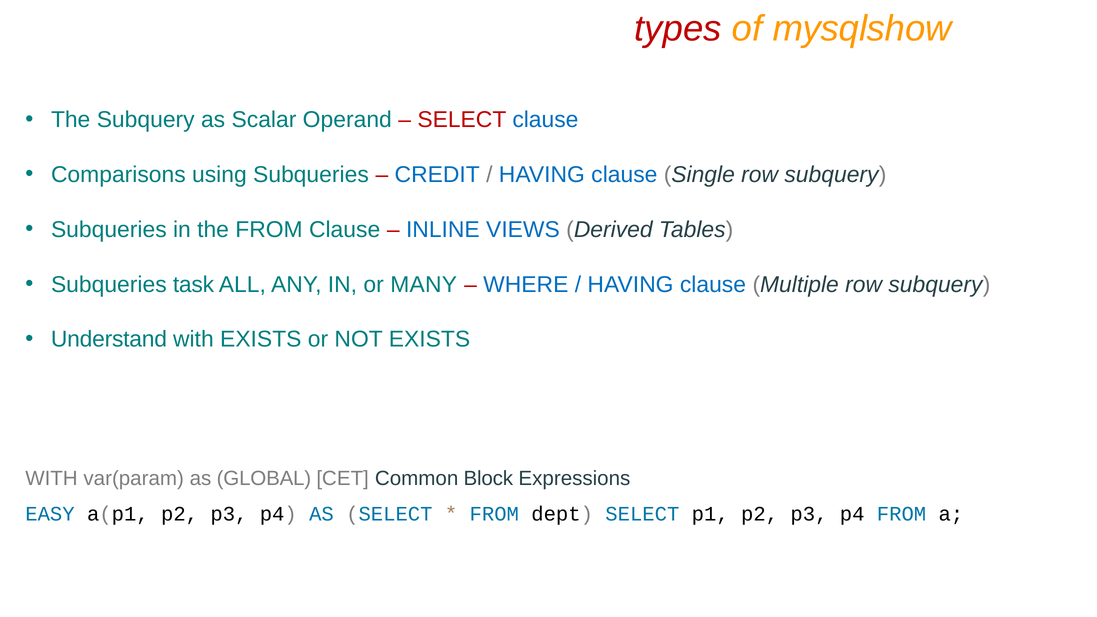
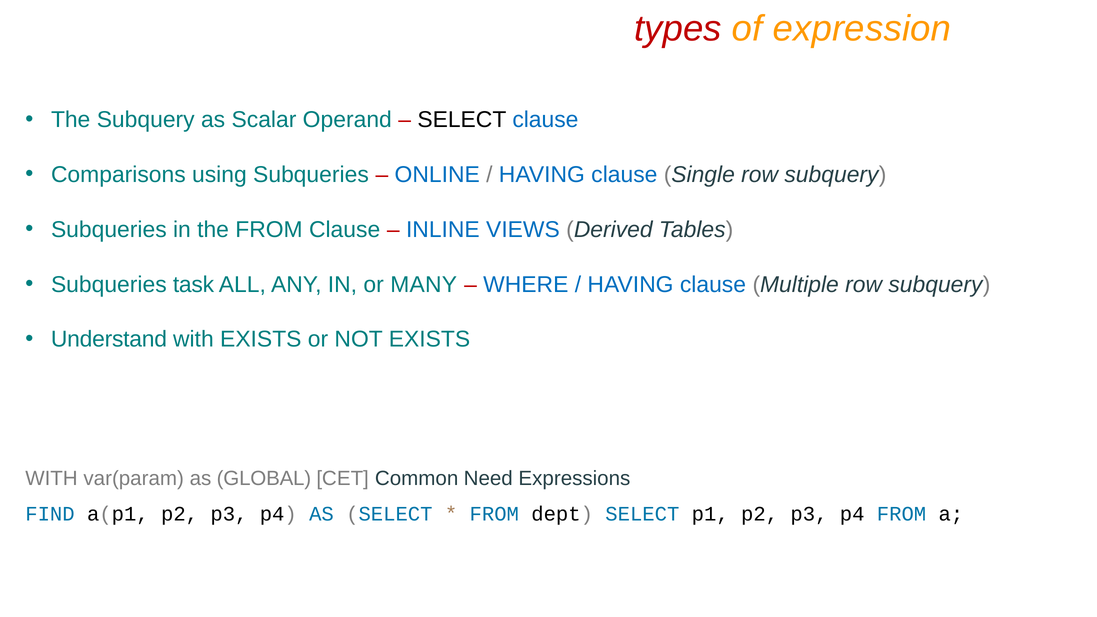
mysqlshow: mysqlshow -> expression (862, 29)
SELECT colour: red -> black (462, 120)
CREDIT: CREDIT -> ONLINE (437, 175)
Block: Block -> Need (488, 478)
EASY: EASY -> FIND (50, 514)
